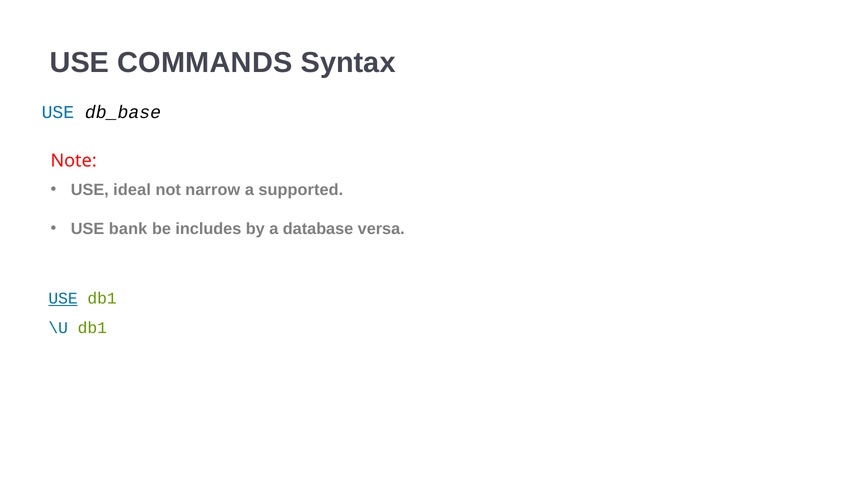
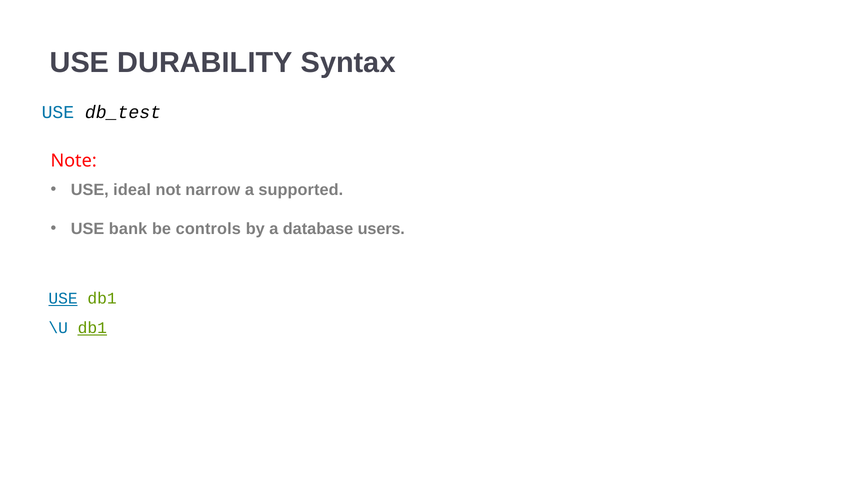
COMMANDS: COMMANDS -> DURABILITY (205, 63)
db_base: db_base -> db_test (123, 112)
includes: includes -> controls (208, 229)
versa: versa -> users (381, 229)
db1 underline: none -> present (92, 328)
